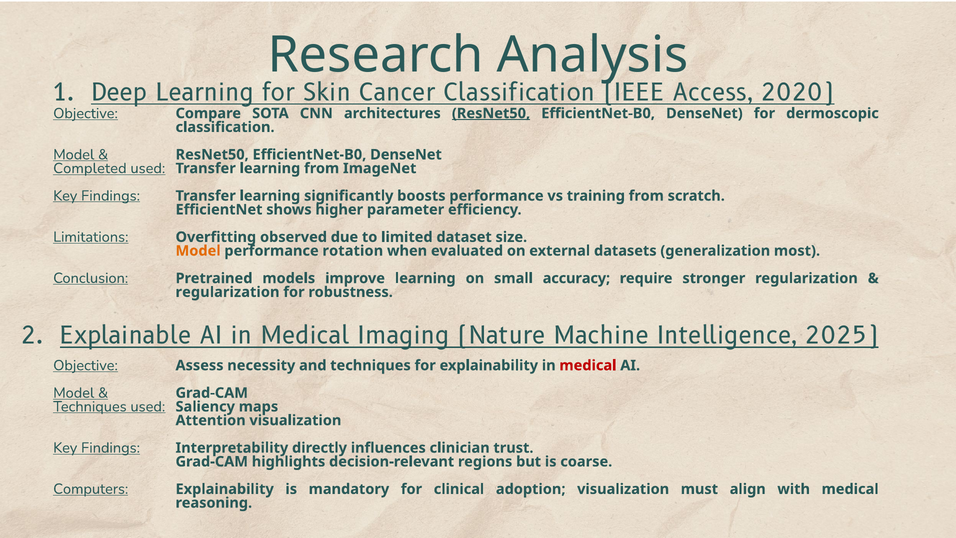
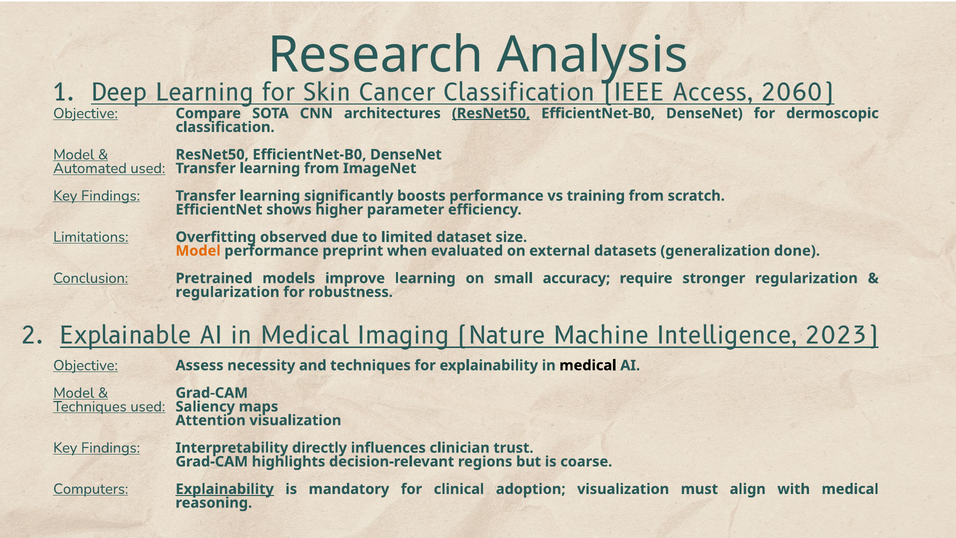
2020: 2020 -> 2060 (798, 93)
Completed: Completed -> Automated (90, 168)
rotation: rotation -> preprint (353, 251)
most: most -> done (797, 251)
2025: 2025 -> 2023 (842, 336)
medical colour: red -> black (588, 365)
Explainability underline: none -> present (225, 489)
